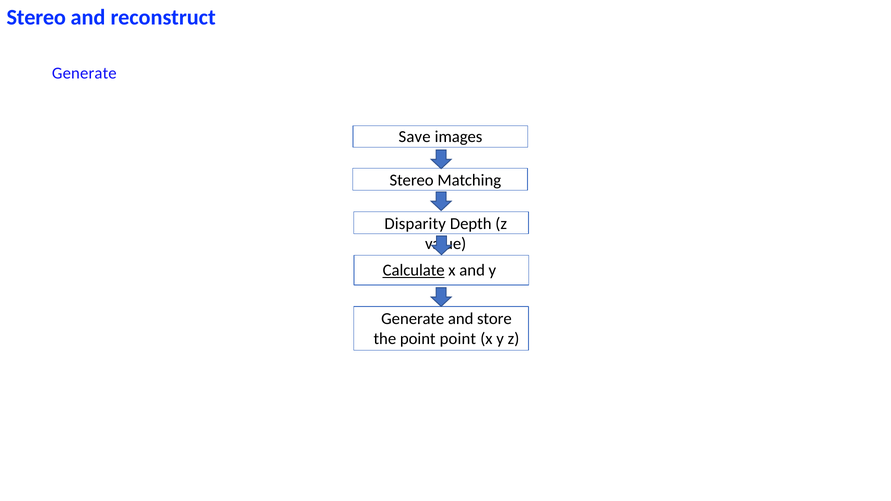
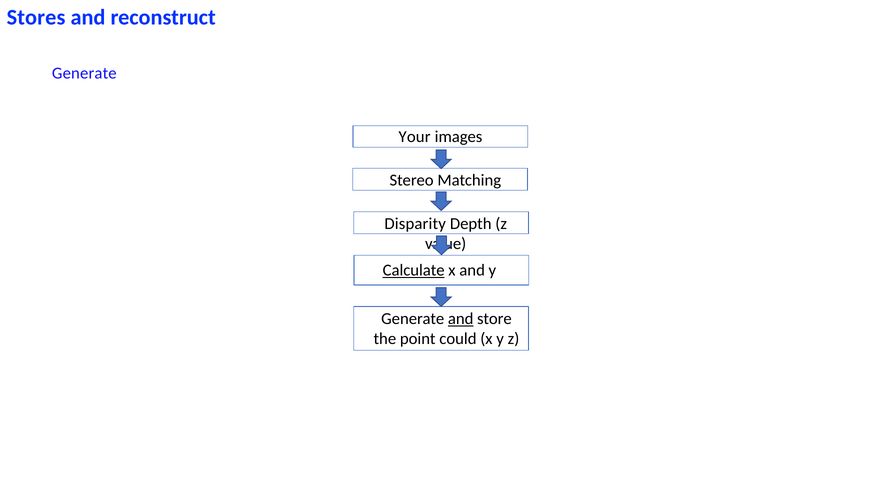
Stereo: Stereo -> Stores (36, 17)
Save: Save -> Your (415, 137)
and underline: none -> present (461, 319)
point point: point -> could (458, 339)
